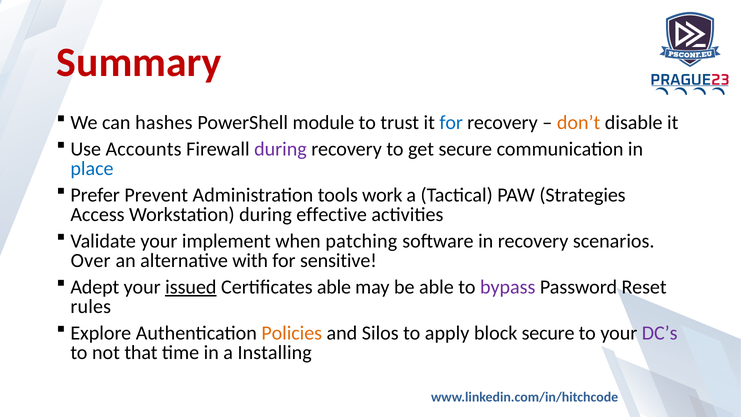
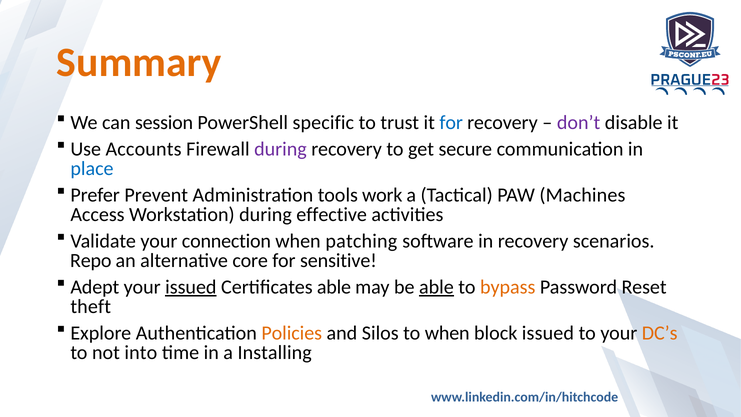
Summary colour: red -> orange (139, 62)
hashes: hashes -> session (164, 123)
module: module -> specific (323, 123)
don’t colour: orange -> purple (579, 123)
Strategies: Strategies -> Machines (582, 195)
implement: implement -> connection (226, 241)
Over: Over -> Repo (91, 260)
with: with -> core (250, 260)
able underline: none -> present (436, 287)
bypass colour: purple -> orange (508, 287)
rules: rules -> theft (91, 306)
to apply: apply -> when (447, 333)
block secure: secure -> issued (548, 333)
DC’s colour: purple -> orange (660, 333)
that: that -> into (141, 352)
